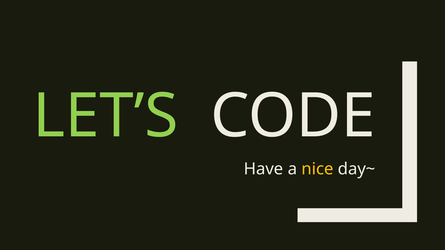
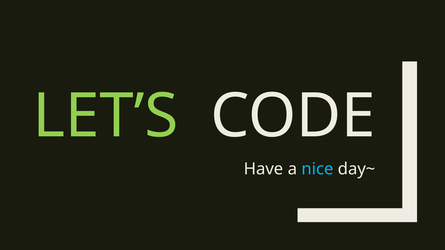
nice colour: yellow -> light blue (317, 169)
